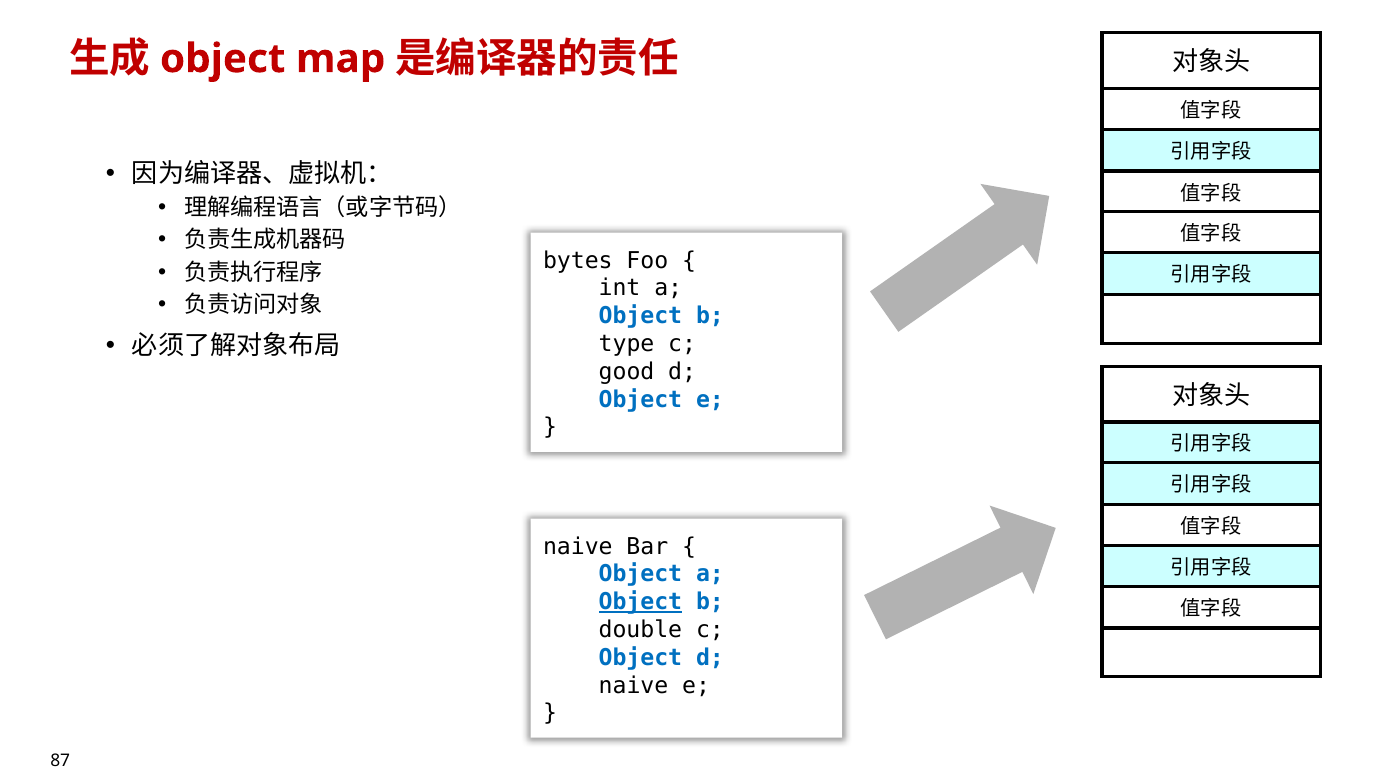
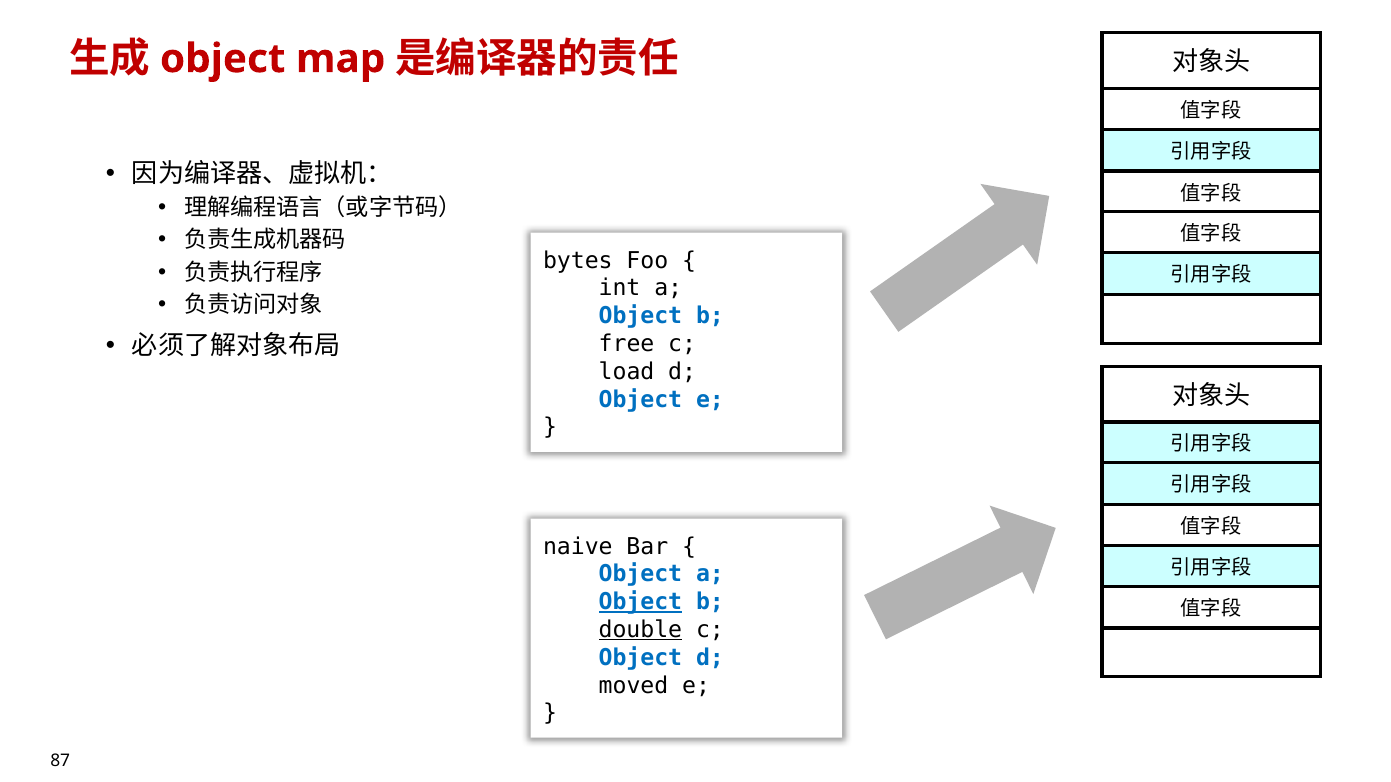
type: type -> free (627, 344)
good: good -> load (627, 372)
double underline: none -> present (640, 630)
naive: naive -> moved (633, 686)
